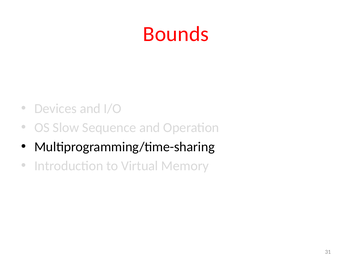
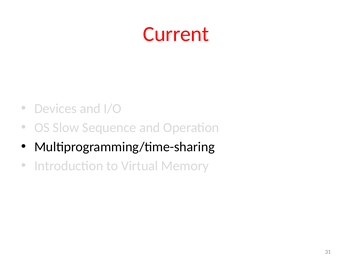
Bounds: Bounds -> Current (176, 34)
